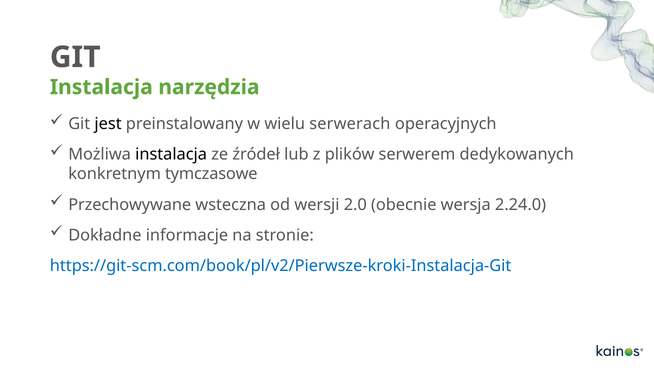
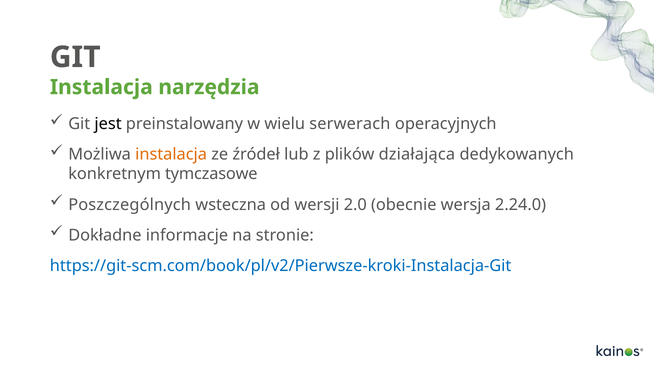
instalacja colour: black -> orange (171, 154)
serwerem: serwerem -> działająca (417, 154)
Przechowywane: Przechowywane -> Poszczególnych (130, 205)
